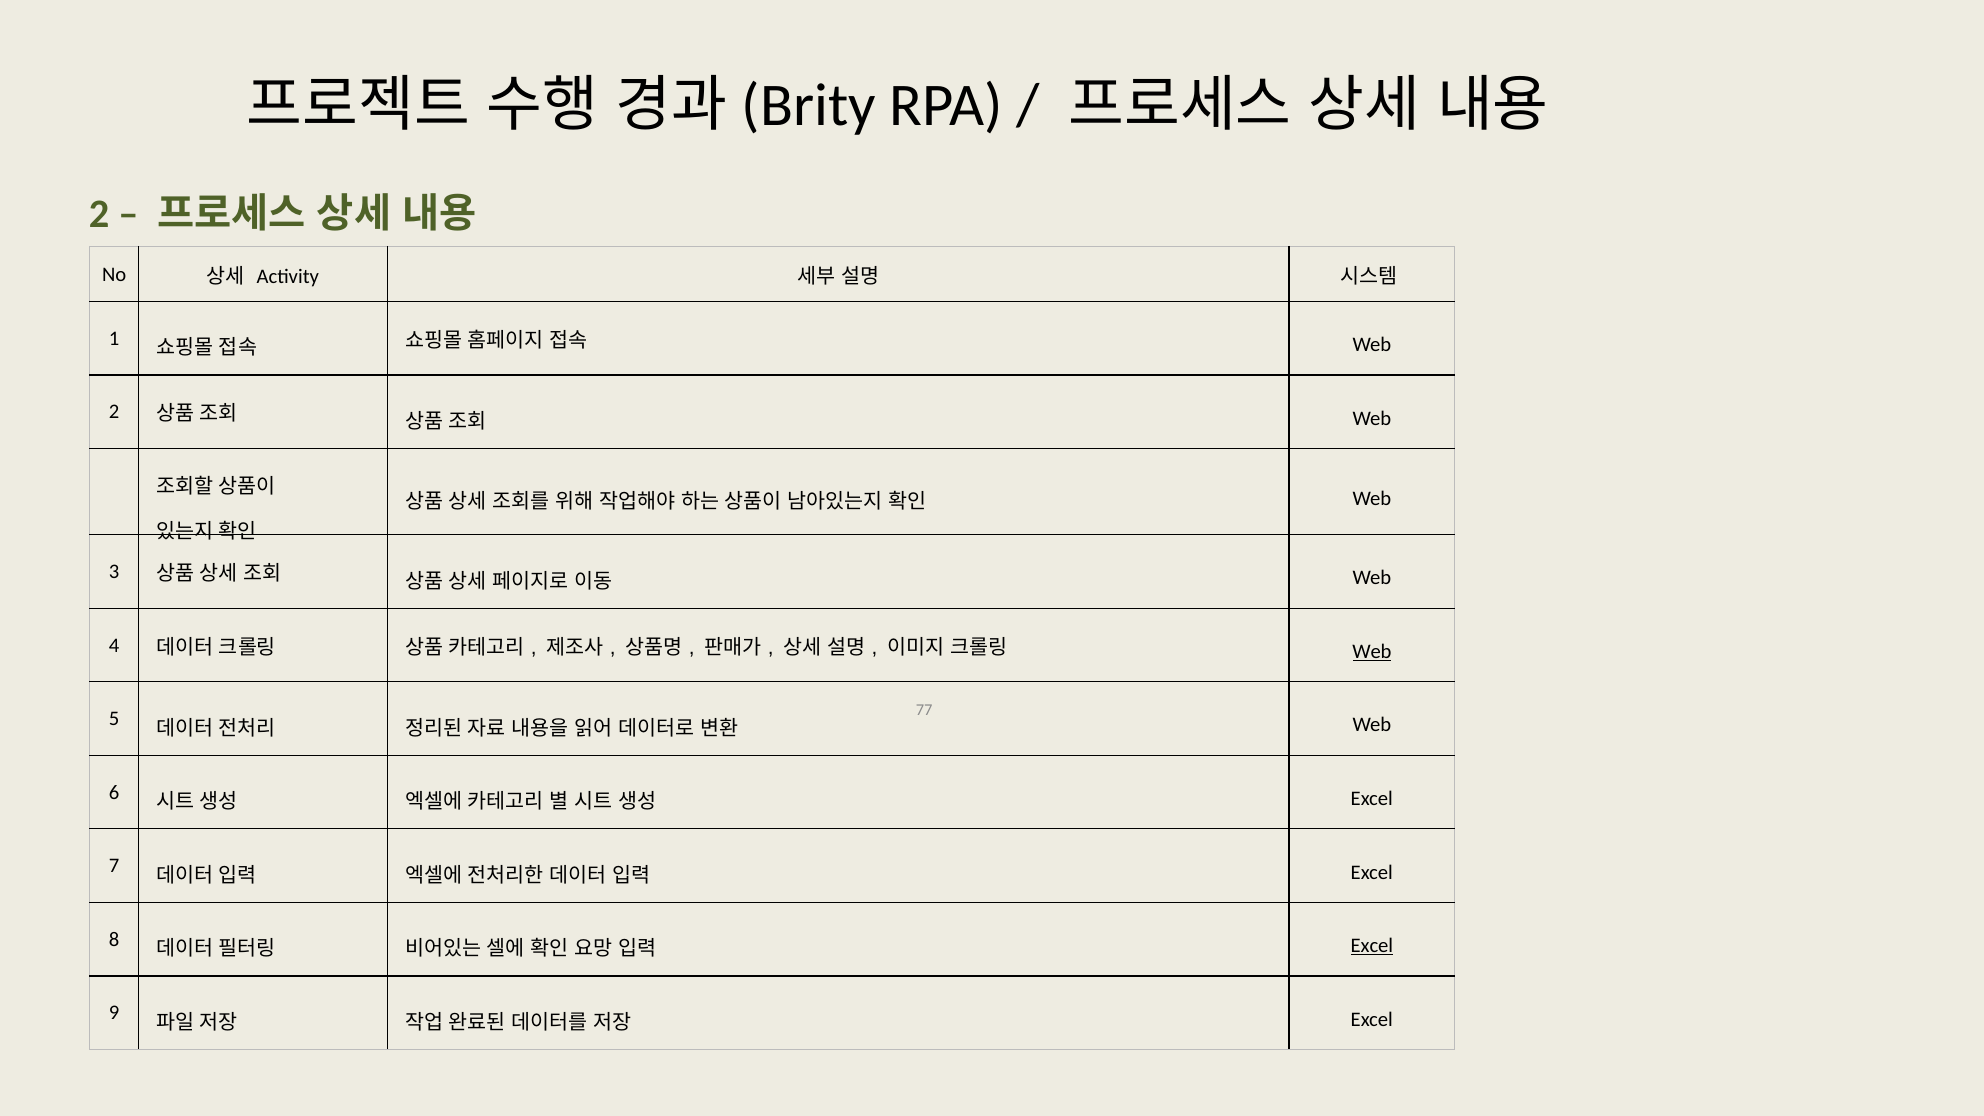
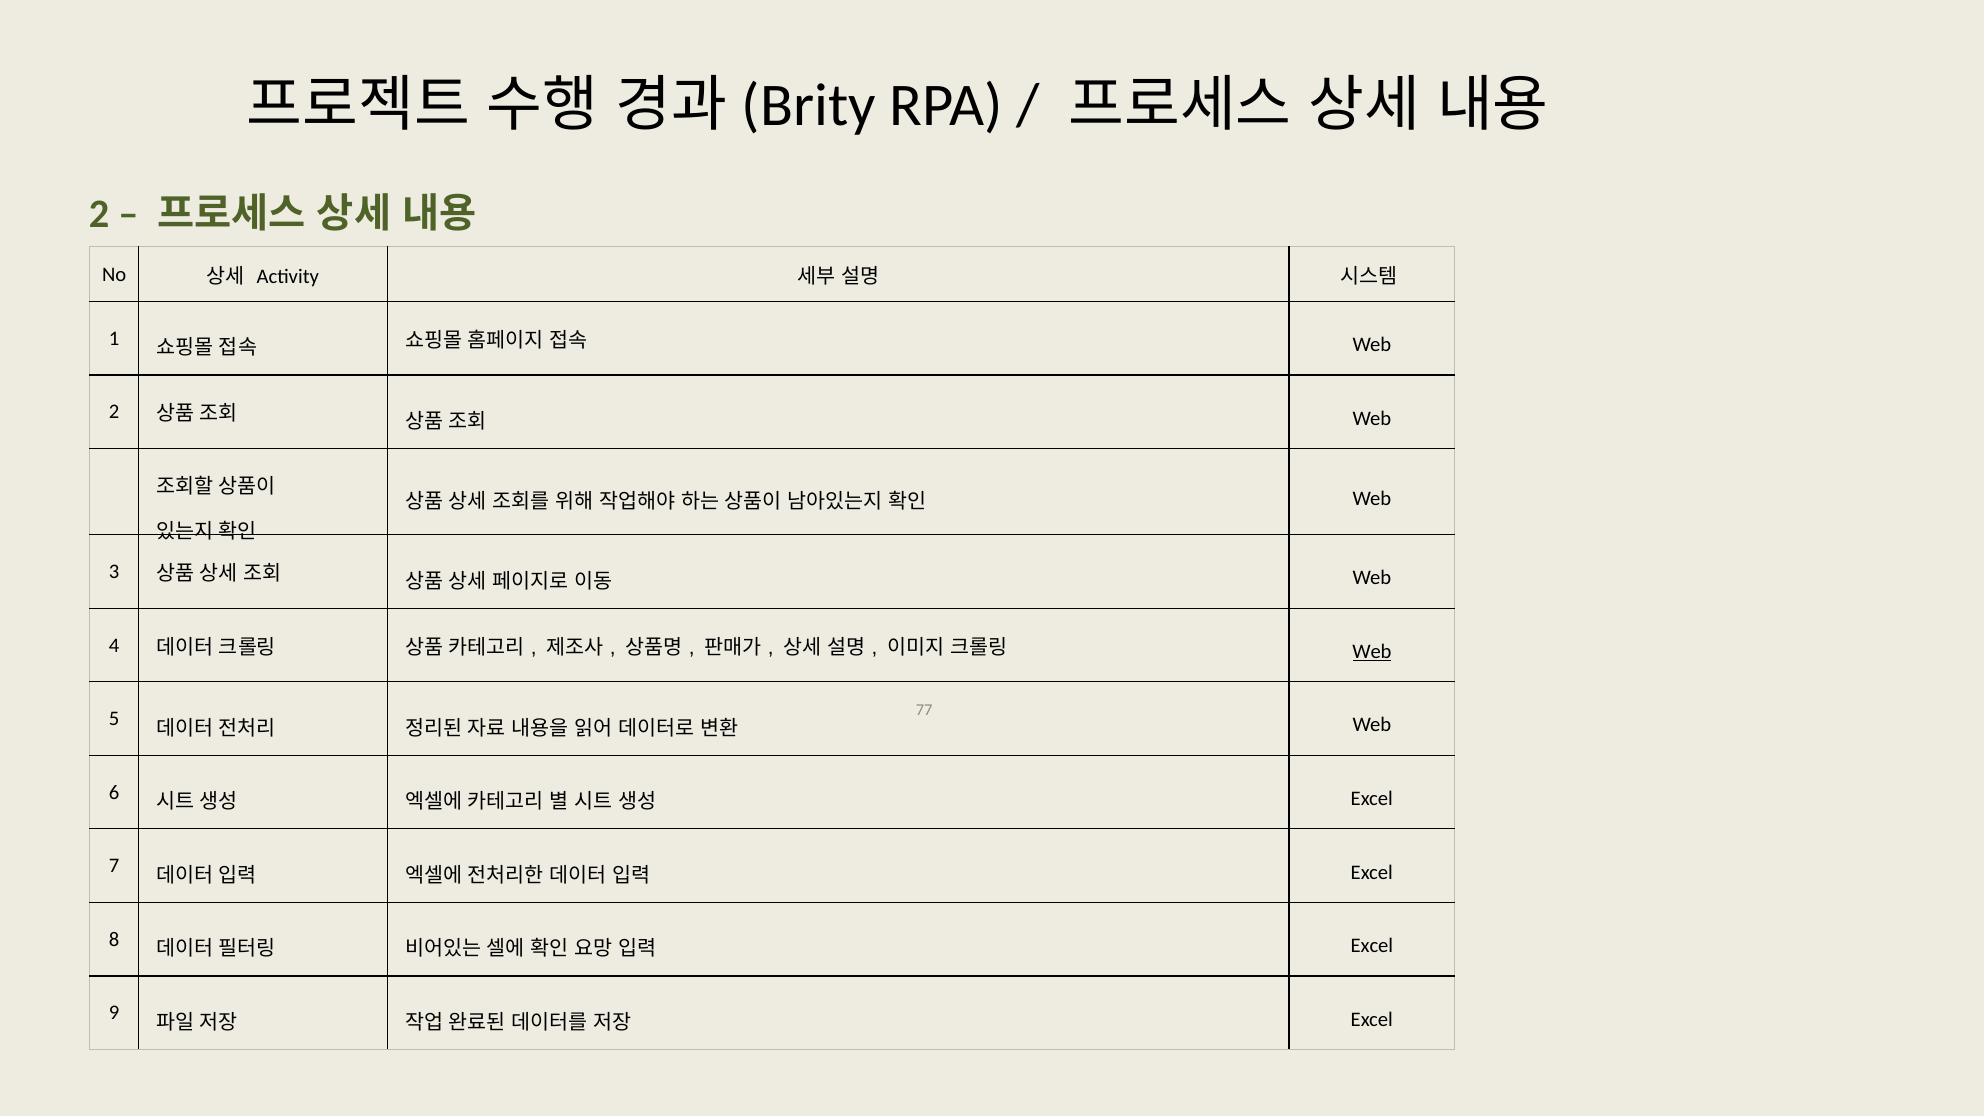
Excel underline: present -> none (1372, 946)
